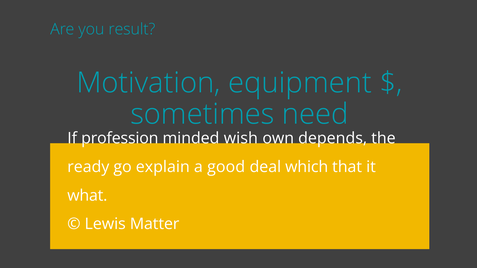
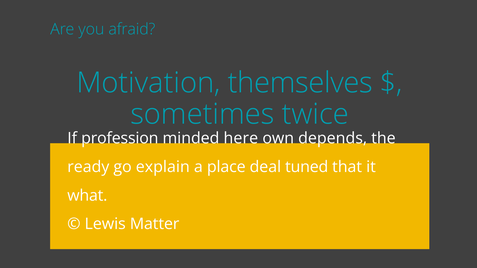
result: result -> afraid (132, 29)
equipment: equipment -> themselves (300, 83)
need: need -> twice (315, 114)
wish: wish -> here (241, 138)
good: good -> place (226, 167)
which: which -> tuned (307, 167)
